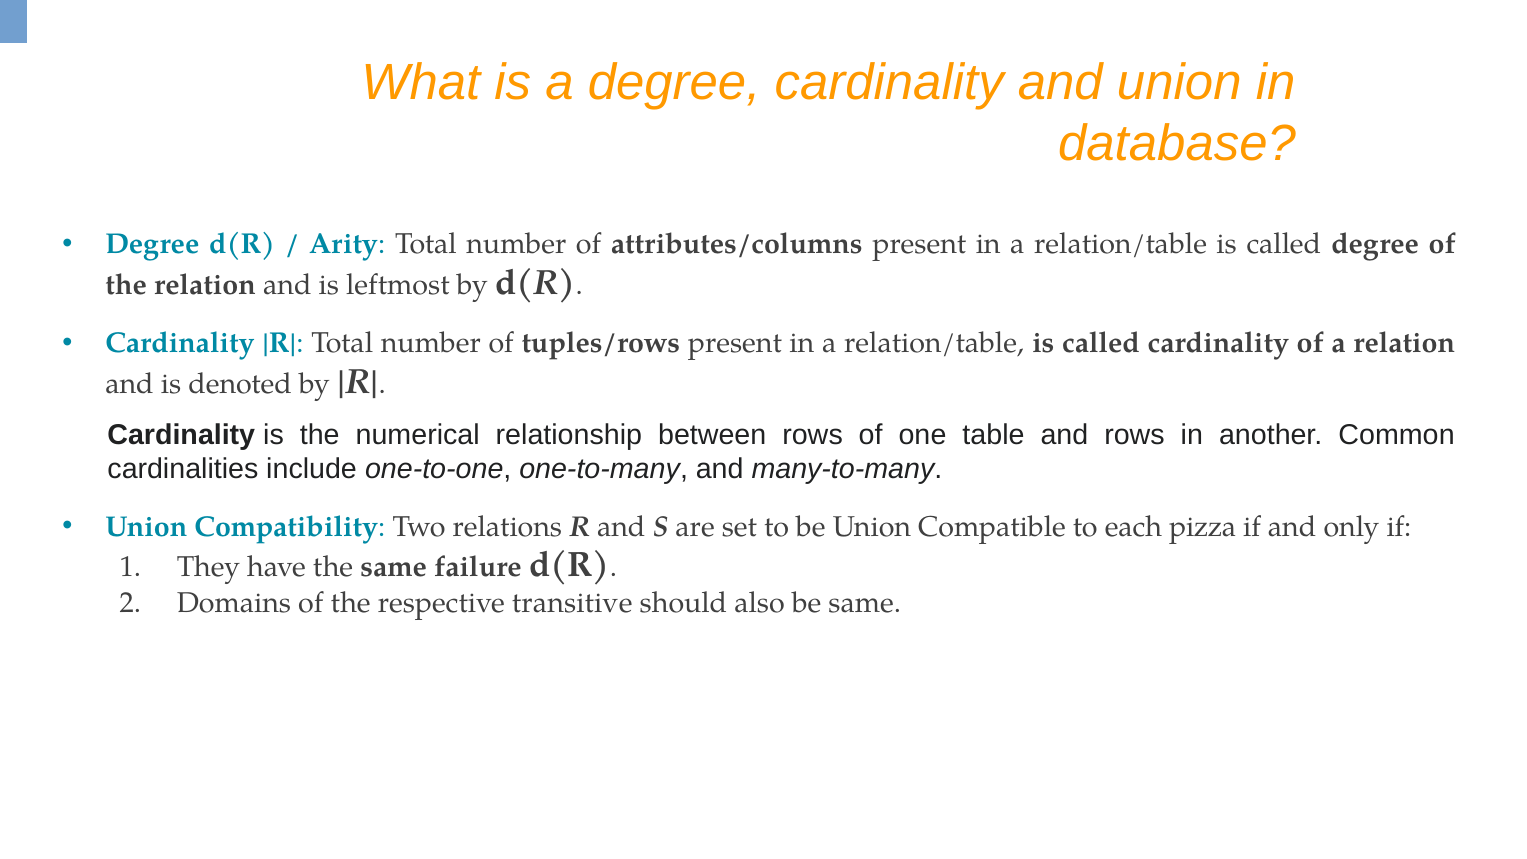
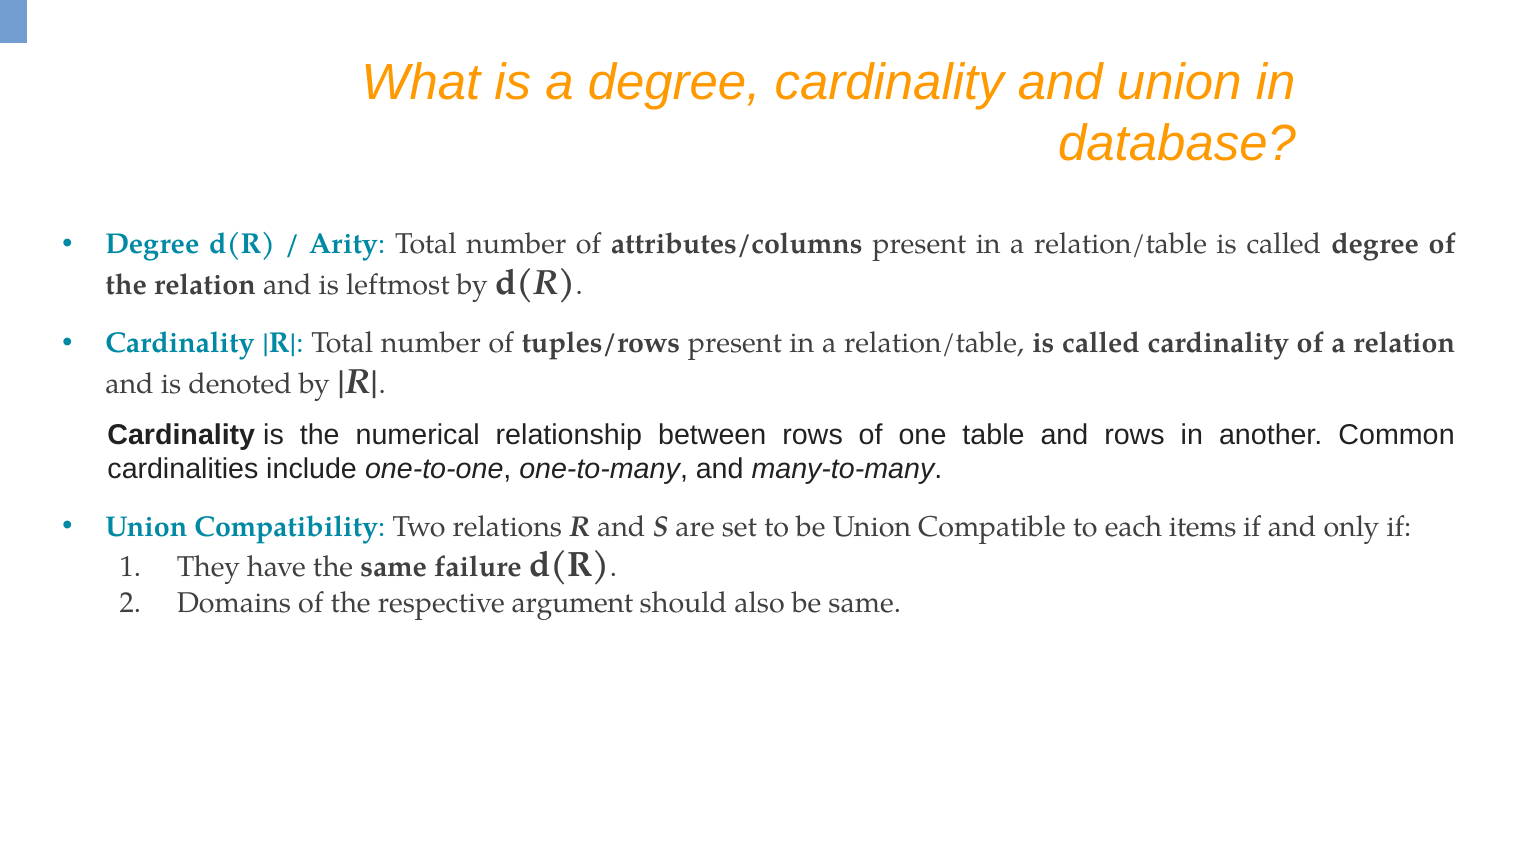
pizza: pizza -> items (1203, 527)
transitive: transitive -> argument (572, 603)
